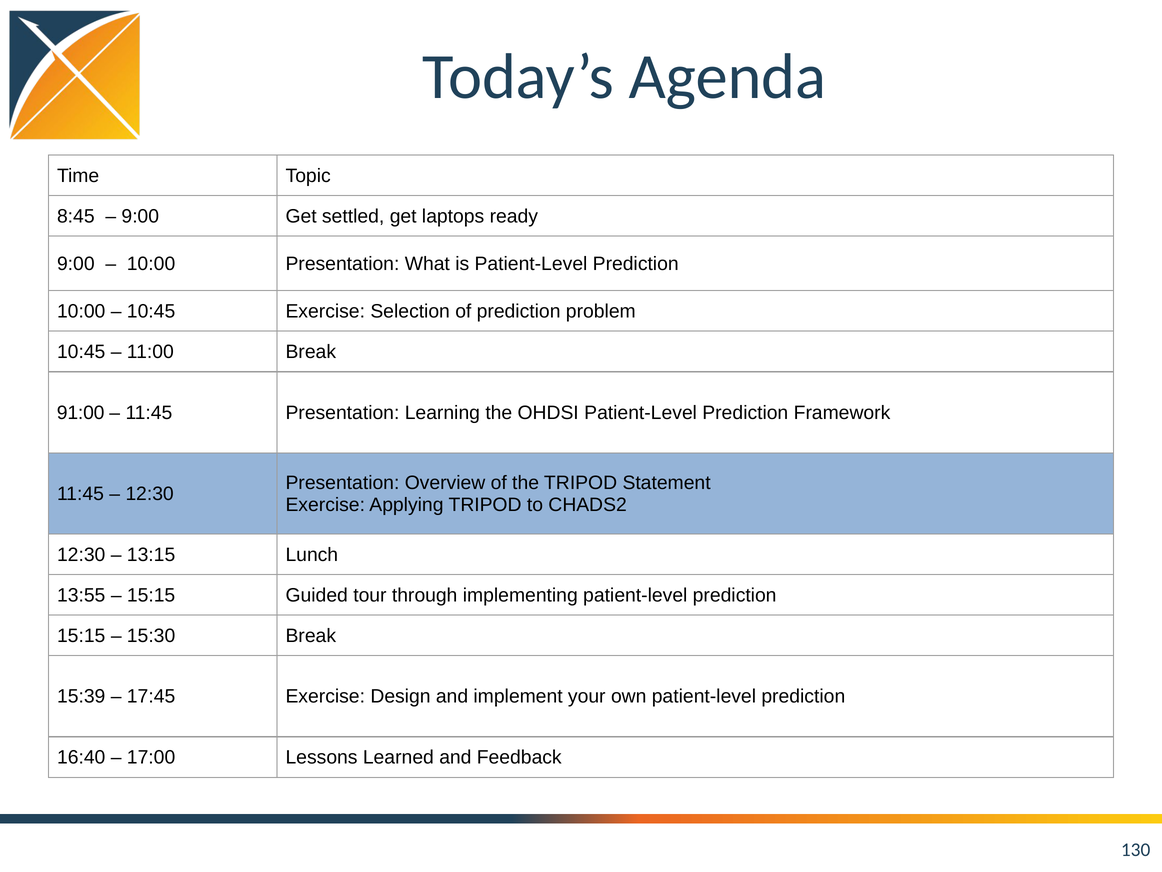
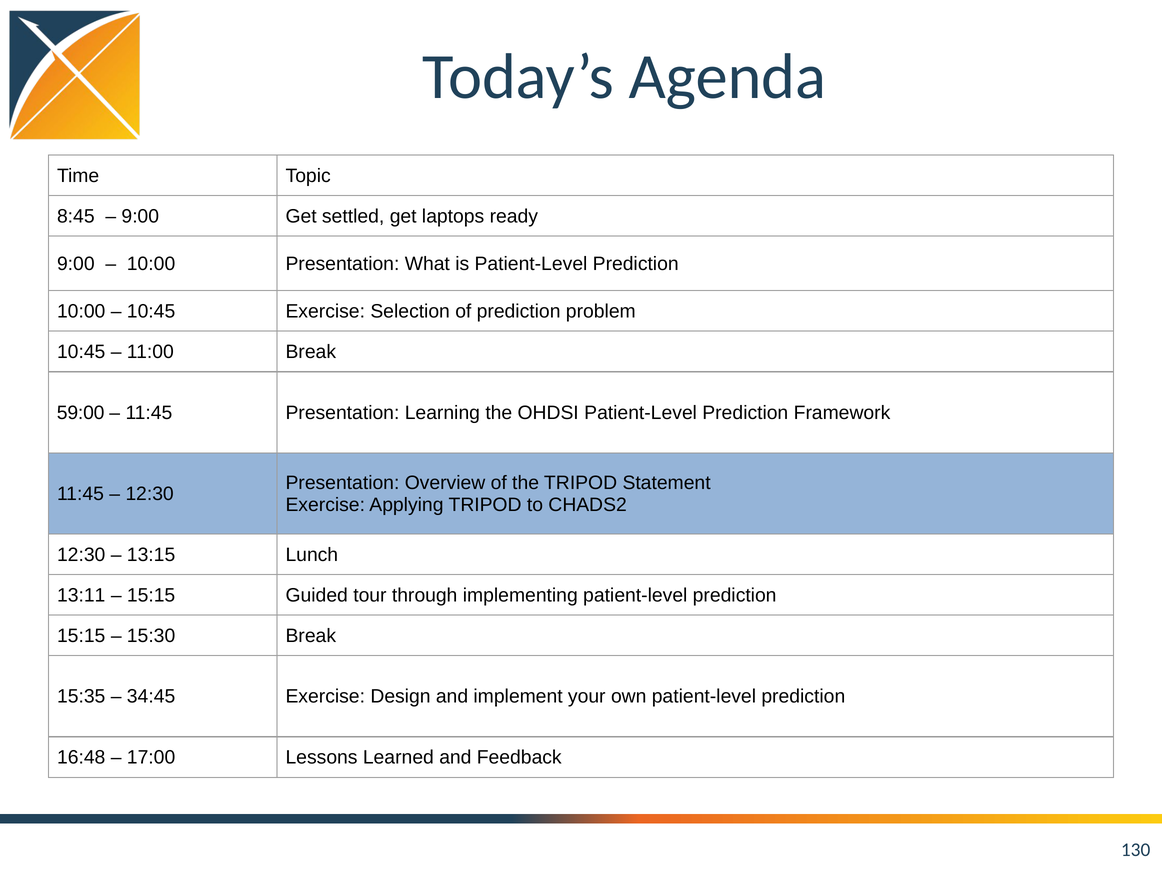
91:00: 91:00 -> 59:00 (81, 412)
13:55: 13:55 -> 13:11 (81, 595)
15:39: 15:39 -> 15:35 (81, 696)
17:45: 17:45 -> 34:45 (151, 696)
16:40: 16:40 -> 16:48 (81, 757)
